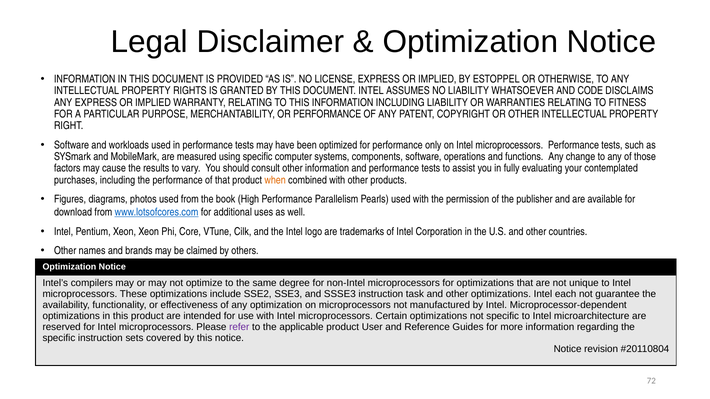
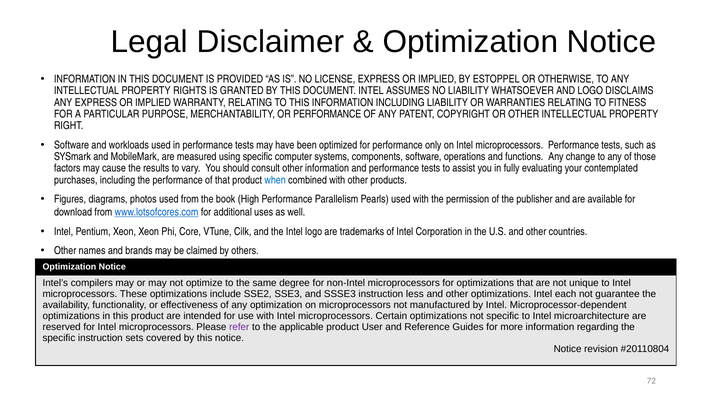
AND CODE: CODE -> LOGO (590, 91)
when colour: orange -> blue (275, 180)
task: task -> less (415, 294)
